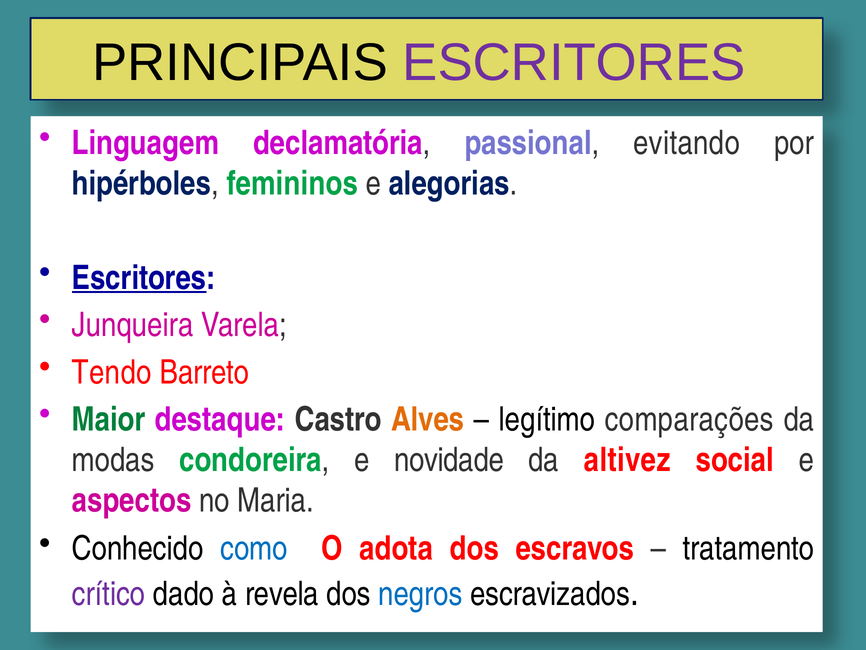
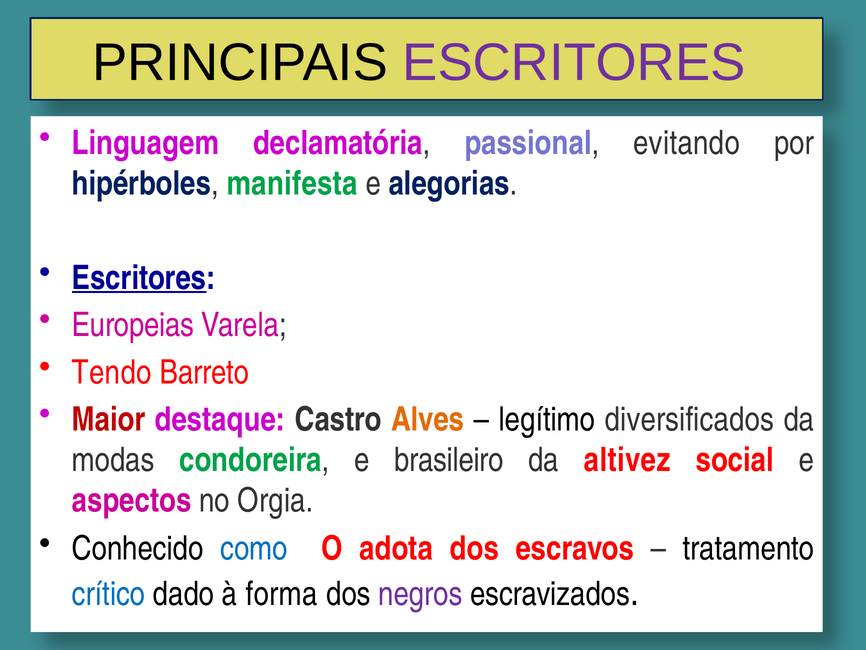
femininos: femininos -> manifesta (292, 183)
Junqueira: Junqueira -> Europeias (133, 325)
Maior colour: green -> red (109, 419)
comparações: comparações -> diversificados (689, 419)
novidade: novidade -> brasileiro (449, 460)
Maria: Maria -> Orgia (276, 500)
crítico colour: purple -> blue (109, 594)
revela: revela -> forma (282, 594)
negros colour: blue -> purple (420, 594)
